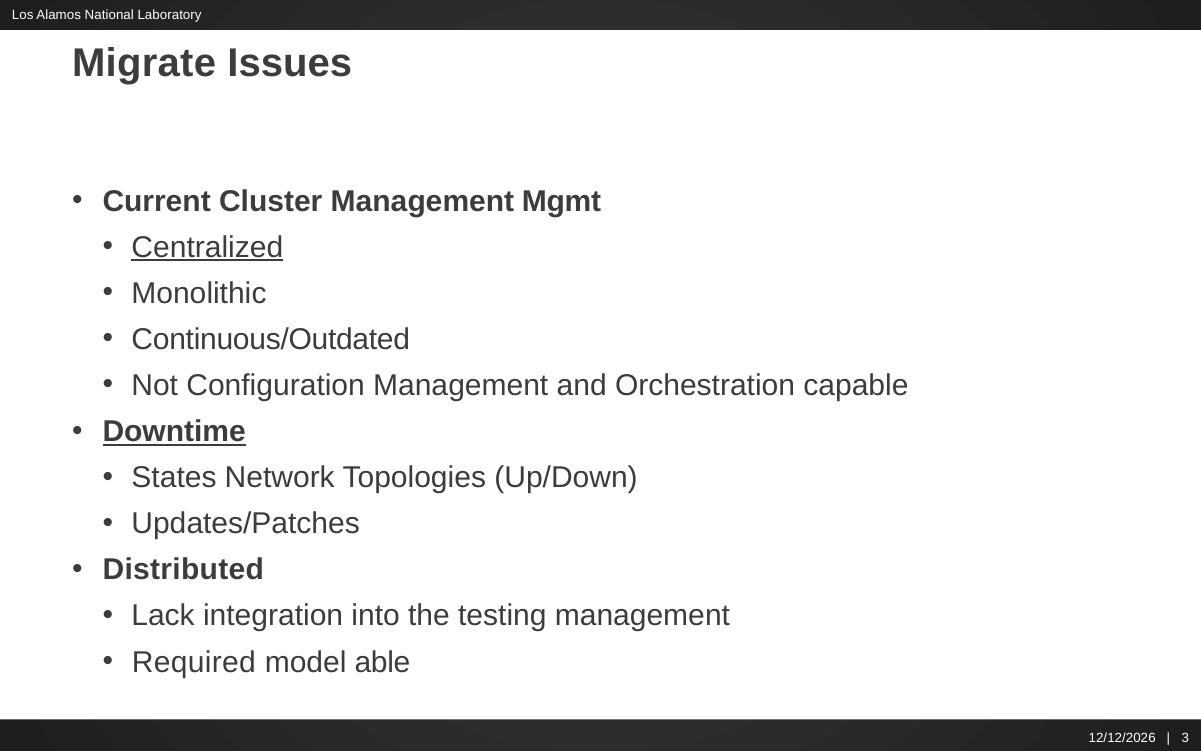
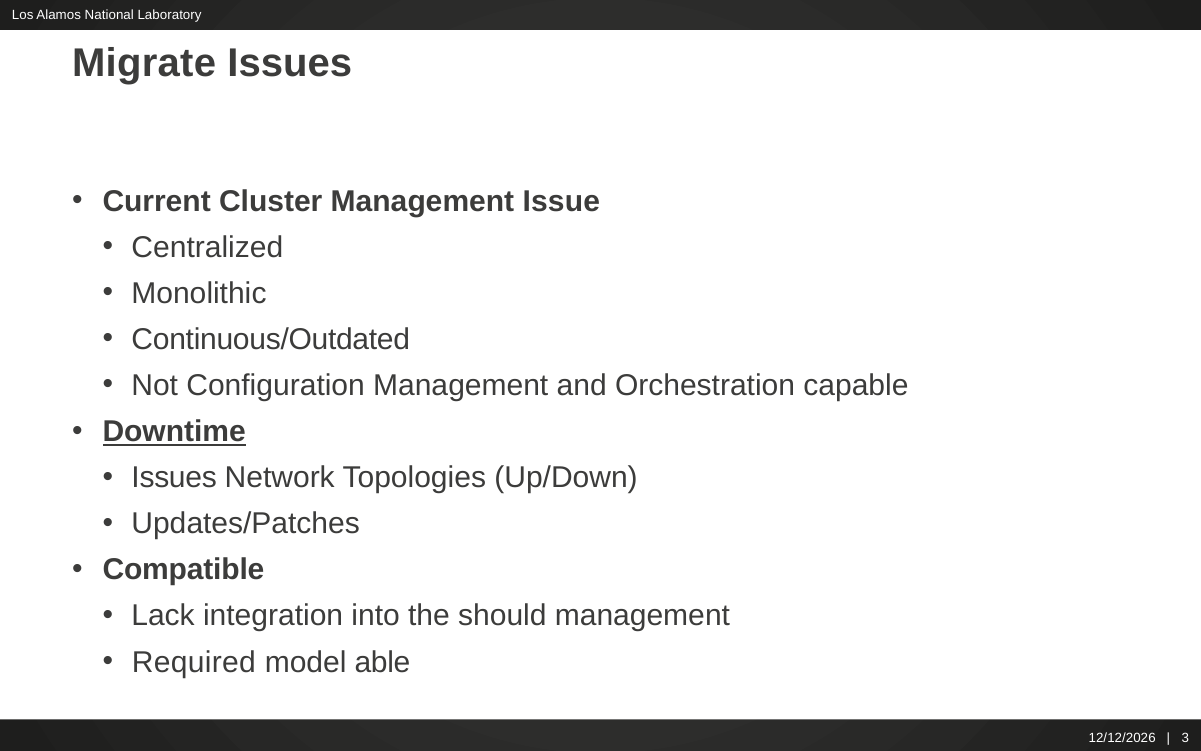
Mgmt: Mgmt -> Issue (561, 201)
Centralized underline: present -> none (207, 247)
States: States -> Issues (174, 478)
Distributed: Distributed -> Compatible (183, 570)
testing: testing -> should (502, 616)
